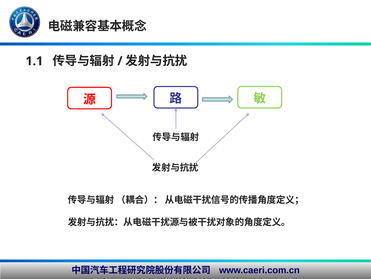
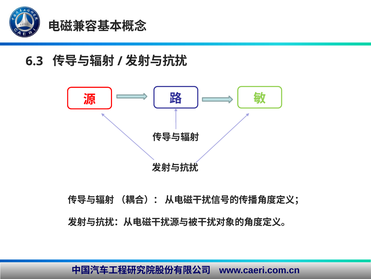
1.1: 1.1 -> 6.3 (34, 61)
